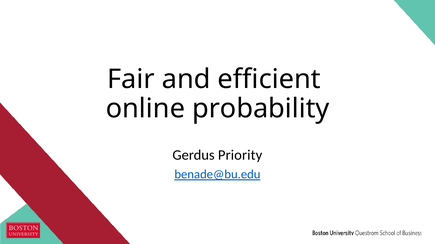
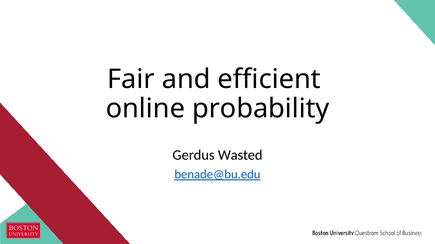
Priority: Priority -> Wasted (240, 155)
